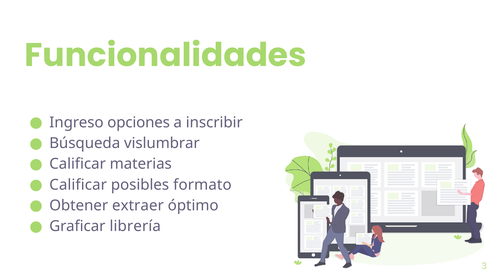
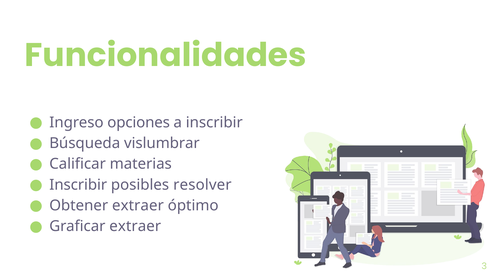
Calificar: Calificar -> Inscribir (78, 185)
formato: formato -> resolver (202, 185)
Graficar librería: librería -> extraer (135, 227)
